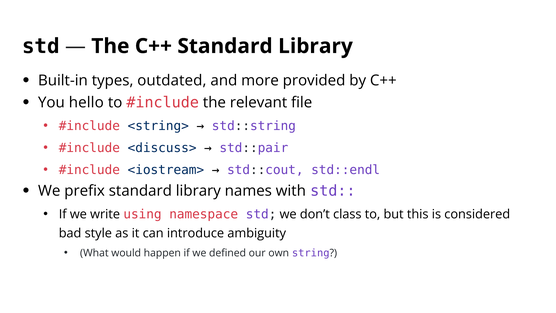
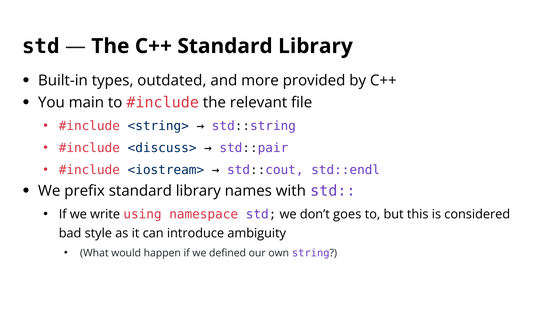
hello: hello -> main (86, 103)
class: class -> goes (347, 214)
